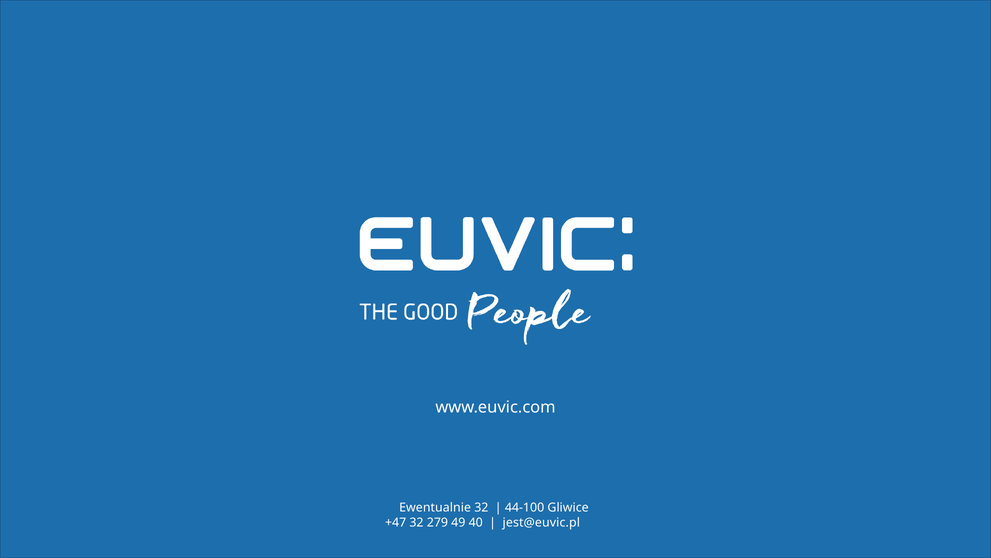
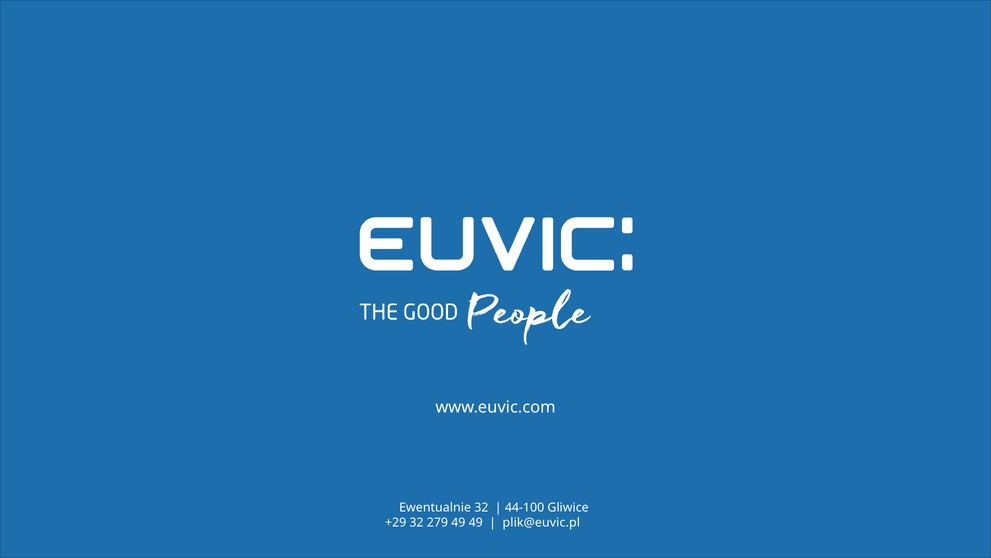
+47: +47 -> +29 (396, 522)
49 40: 40 -> 49 (476, 522)
jest@euvic.pl: jest@euvic.pl -> plik@euvic.pl (541, 522)
